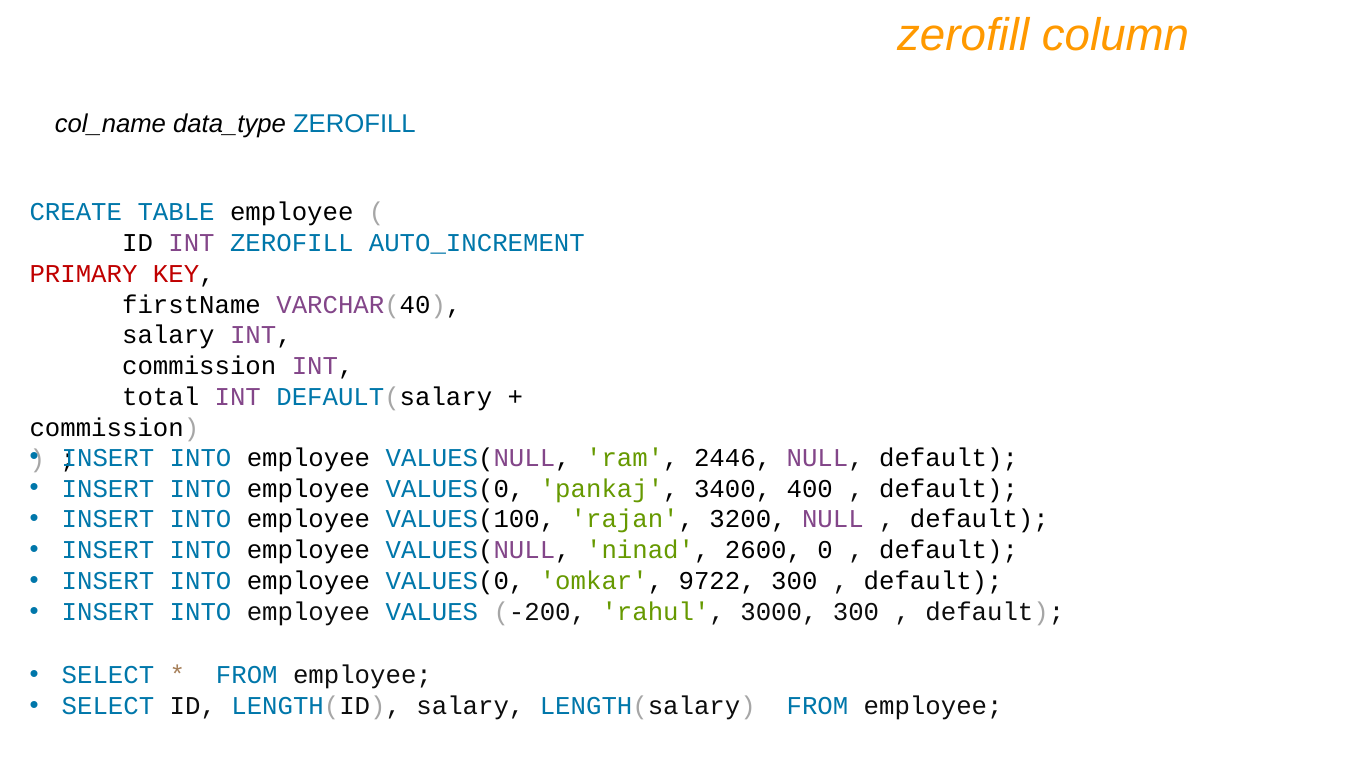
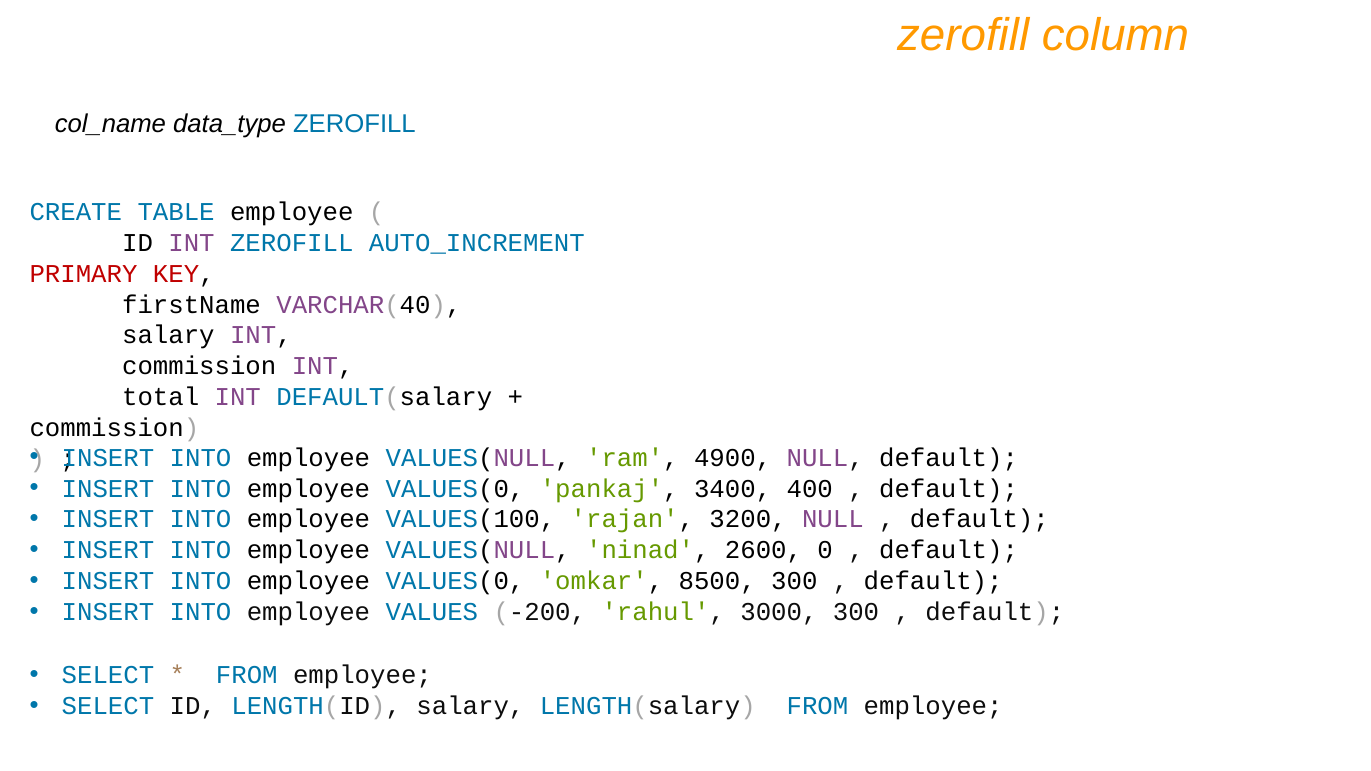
2446: 2446 -> 4900 (733, 458)
9722: 9722 -> 8500 (717, 581)
